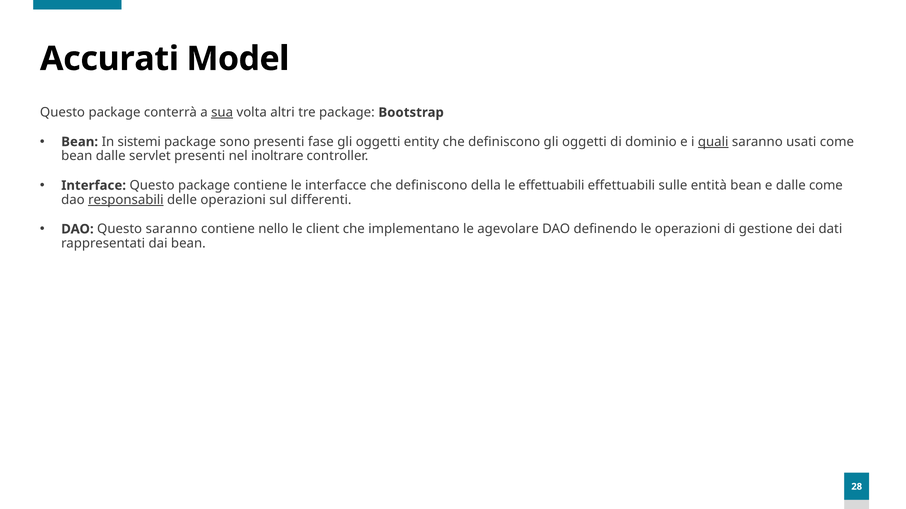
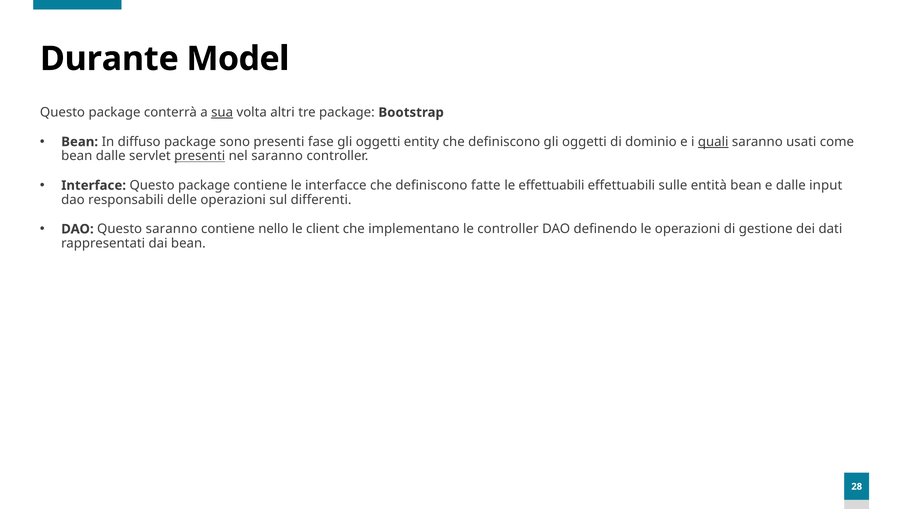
Accurati: Accurati -> Durante (109, 59)
sistemi: sistemi -> diffuso (139, 142)
presenti underline: none -> present (200, 156)
nel inoltrare: inoltrare -> saranno (277, 156)
della: della -> fatte (486, 186)
dalle come: come -> input (826, 186)
responsabili underline: present -> none (126, 200)
le agevolare: agevolare -> controller (508, 229)
